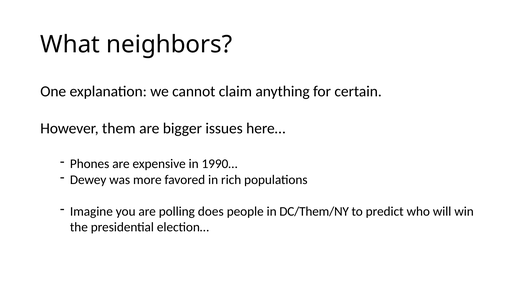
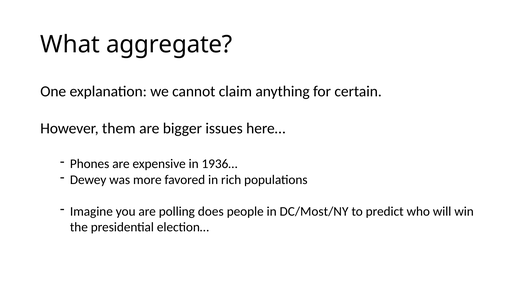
neighbors: neighbors -> aggregate (169, 44)
1990…: 1990… -> 1936… (220, 164)
DC/Them/NY: DC/Them/NY -> DC/Most/NY (314, 211)
